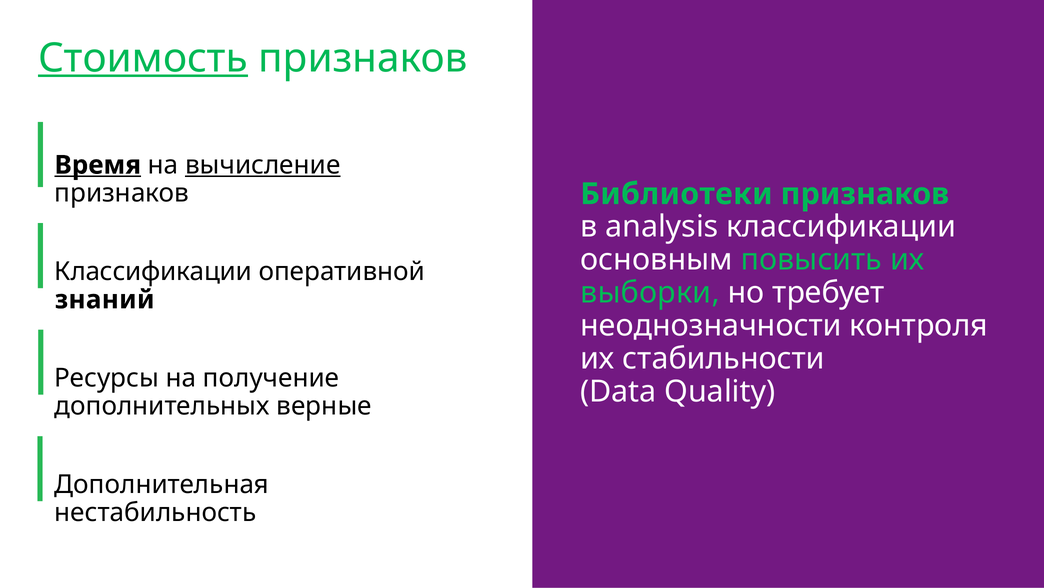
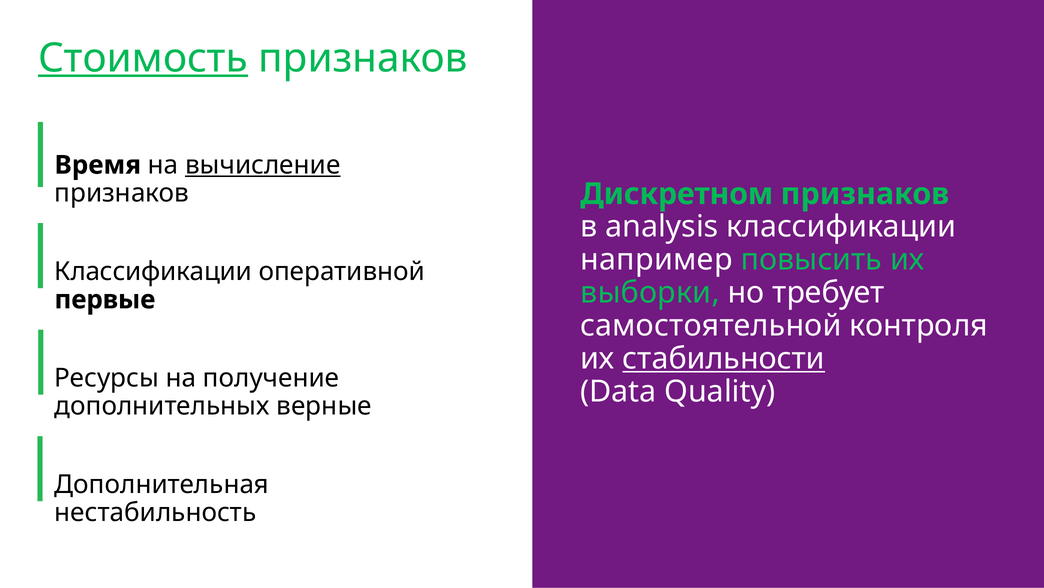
Время underline: present -> none (98, 165)
Библиотеки: Библиотеки -> Дискретном (677, 194)
основным: основным -> например (656, 260)
знаний: знаний -> первые (105, 299)
неоднозначности: неоднозначности -> самостоятельной (711, 325)
стабильности underline: none -> present (724, 358)
